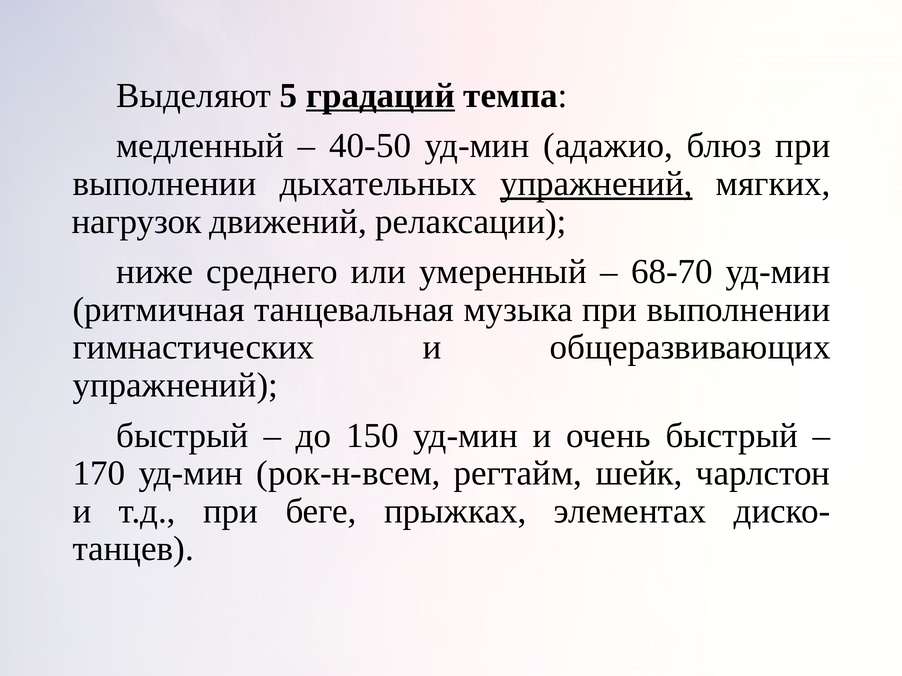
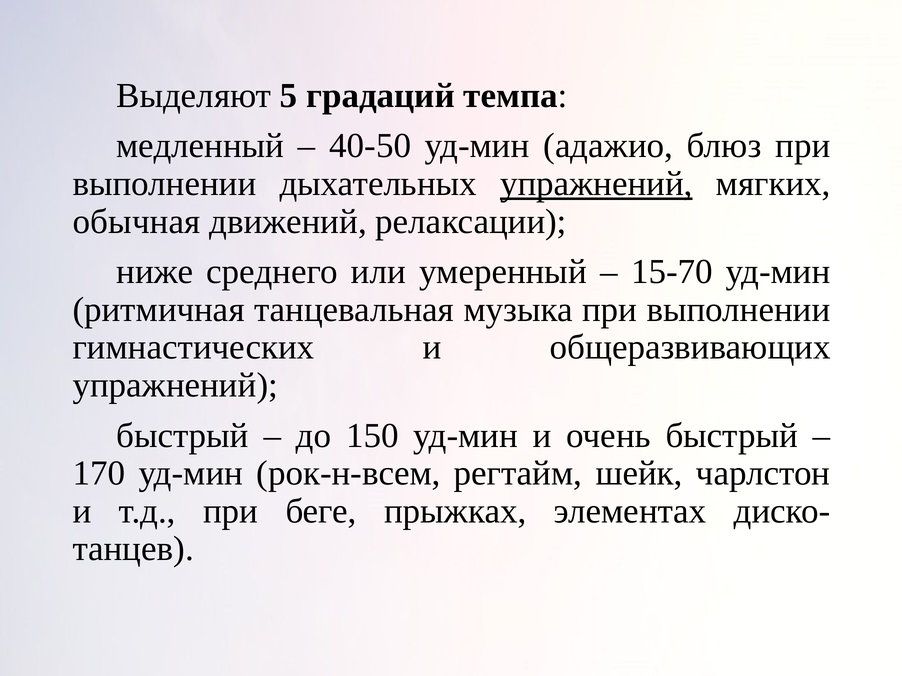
градаций underline: present -> none (380, 96)
нагрузок: нагрузок -> обычная (137, 222)
68-70: 68-70 -> 15-70 (672, 272)
